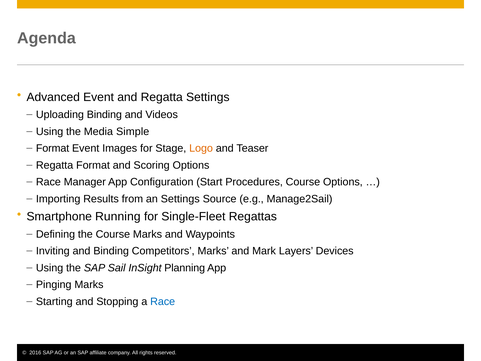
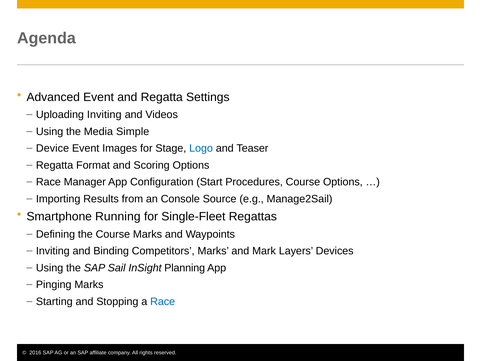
Uploading Binding: Binding -> Inviting (104, 115)
Format: Format -> Device (53, 148)
Logo colour: orange -> blue (201, 148)
an Settings: Settings -> Console (180, 199)
